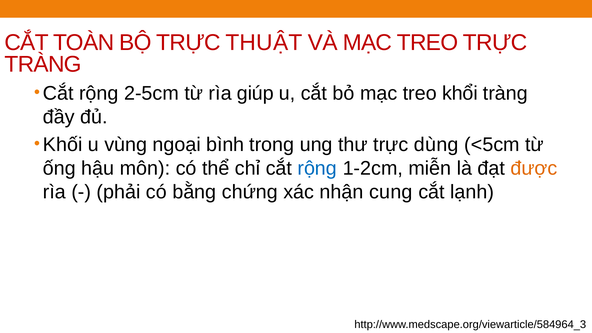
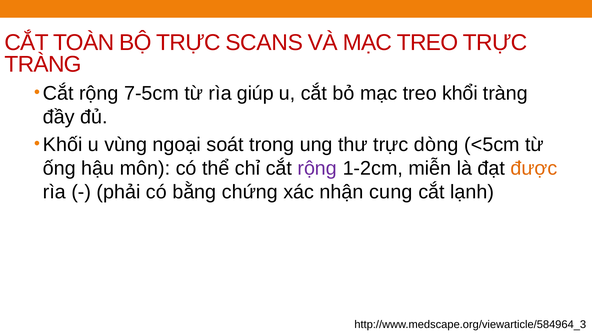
THUẬT: THUẬT -> SCANS (264, 42)
2-5cm: 2-5cm -> 7-5cm (151, 93)
bình: bình -> soát (225, 145)
dùng: dùng -> dòng (436, 145)
rộng colour: blue -> purple (317, 168)
